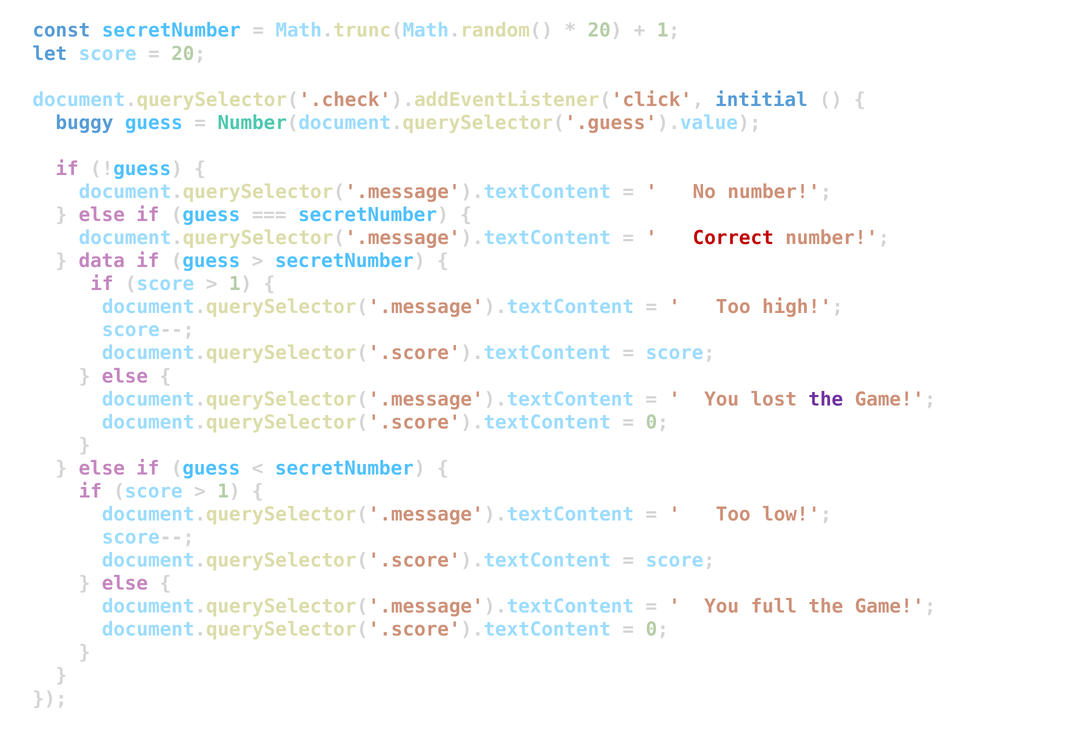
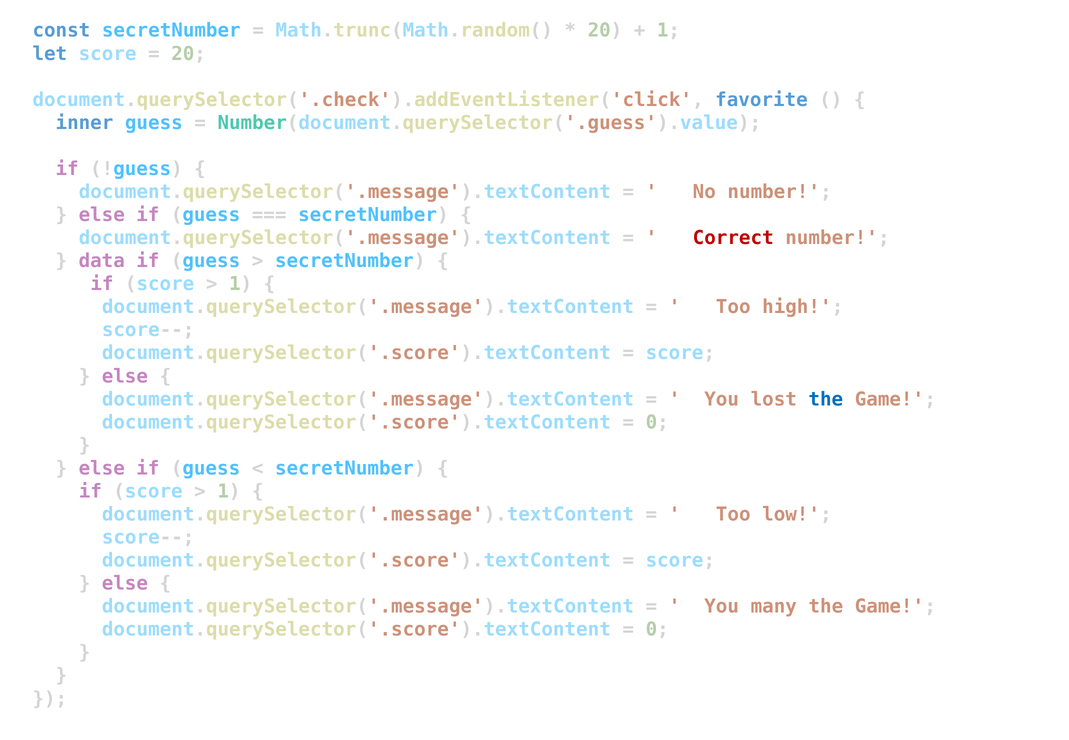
intitial: intitial -> favorite (761, 100)
buggy: buggy -> inner (84, 123)
the colour: purple -> blue (826, 399)
full: full -> many (774, 607)
